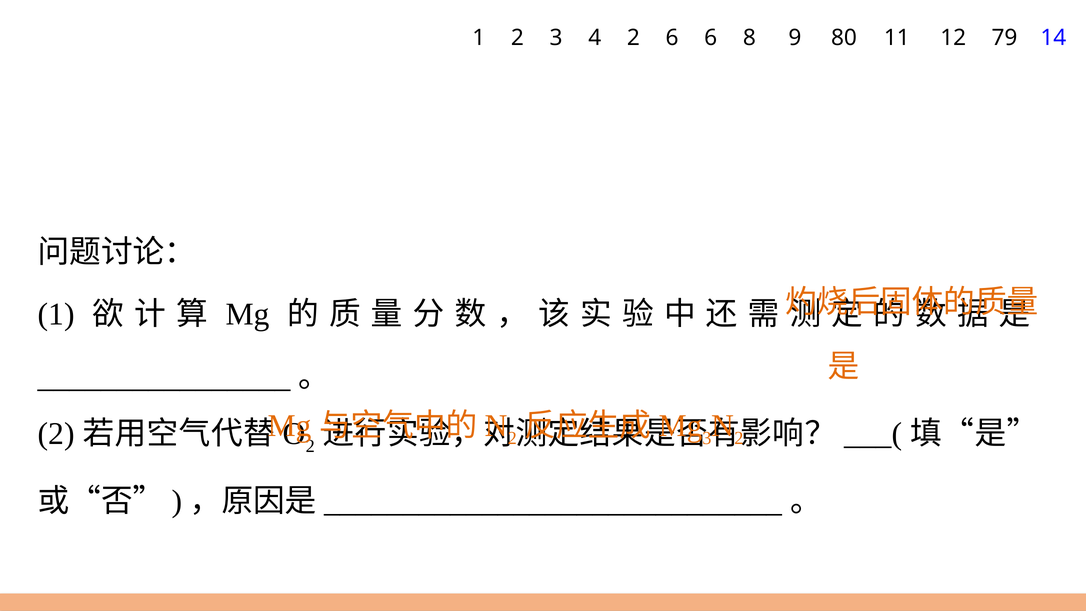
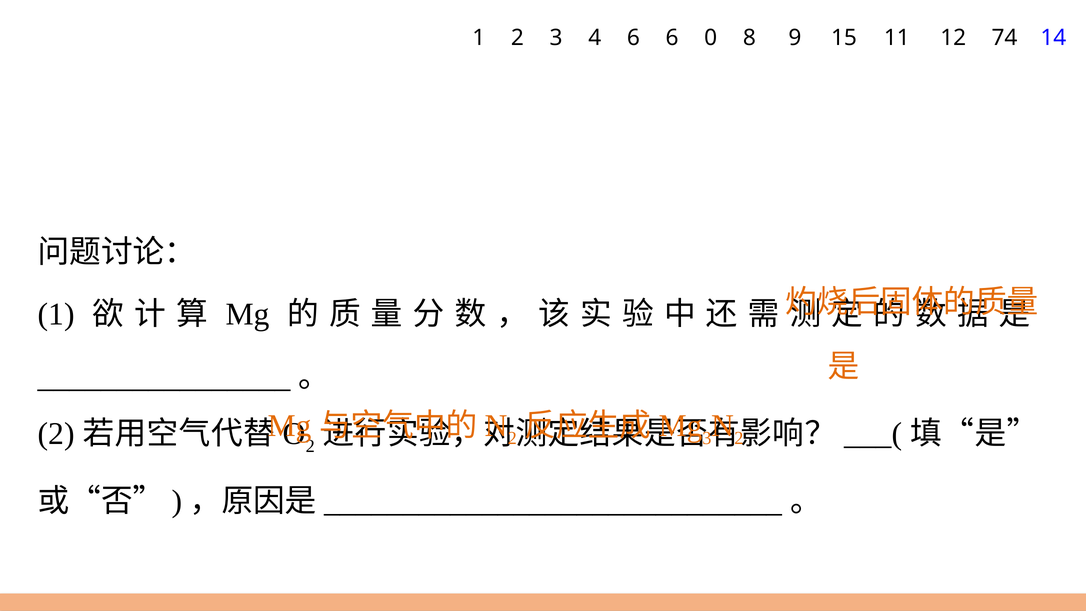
4 2: 2 -> 6 (633, 38)
6 6: 6 -> 0 (711, 38)
80: 80 -> 15 (844, 38)
79: 79 -> 74 (1004, 38)
